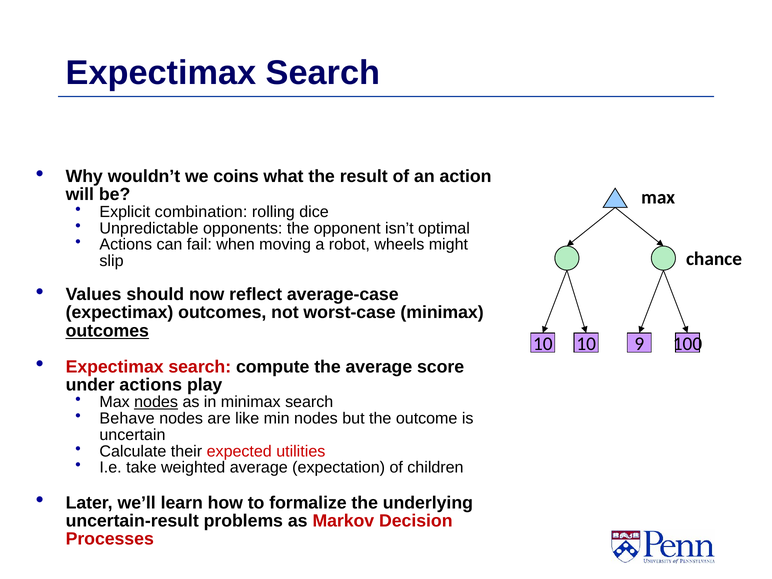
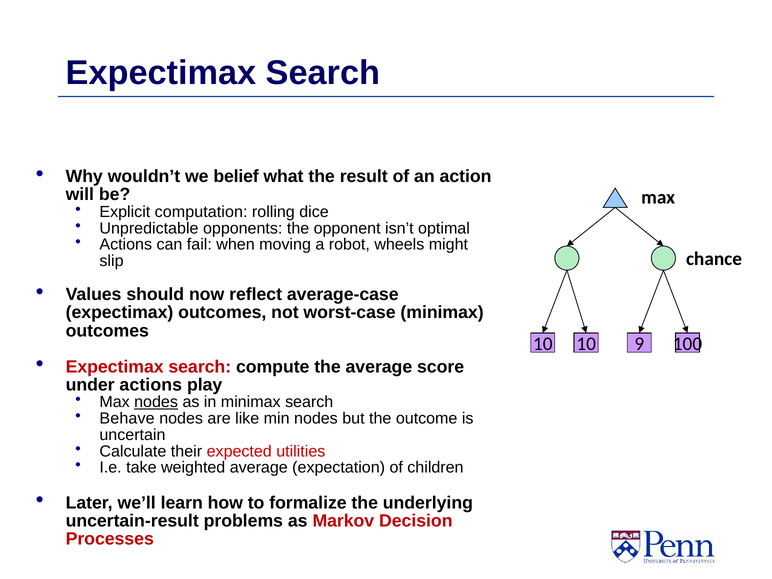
coins: coins -> belief (236, 177)
combination: combination -> computation (201, 212)
outcomes underline: present -> none (107, 331)
